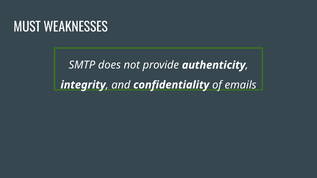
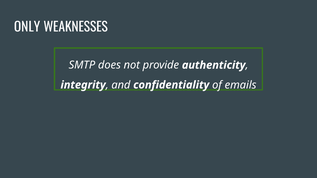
MUST: MUST -> ONLY (27, 27)
